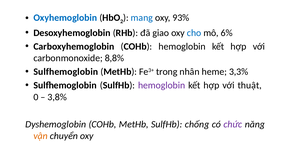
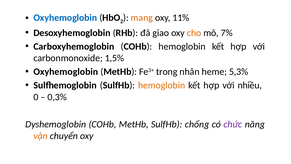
mang colour: blue -> orange (142, 18)
93%: 93% -> 11% (181, 18)
cho colour: blue -> orange (194, 33)
6%: 6% -> 7% (227, 33)
8,8%: 8,8% -> 1,5% (114, 58)
Sulfhemoglobin: Sulfhemoglobin -> Oxyhemoglobin (66, 72)
3,3%: 3,3% -> 5,3% (239, 72)
hemoglobin colour: purple -> orange (162, 85)
thuật: thuật -> nhiều (250, 85)
3,8%: 3,8% -> 0,3% (57, 97)
